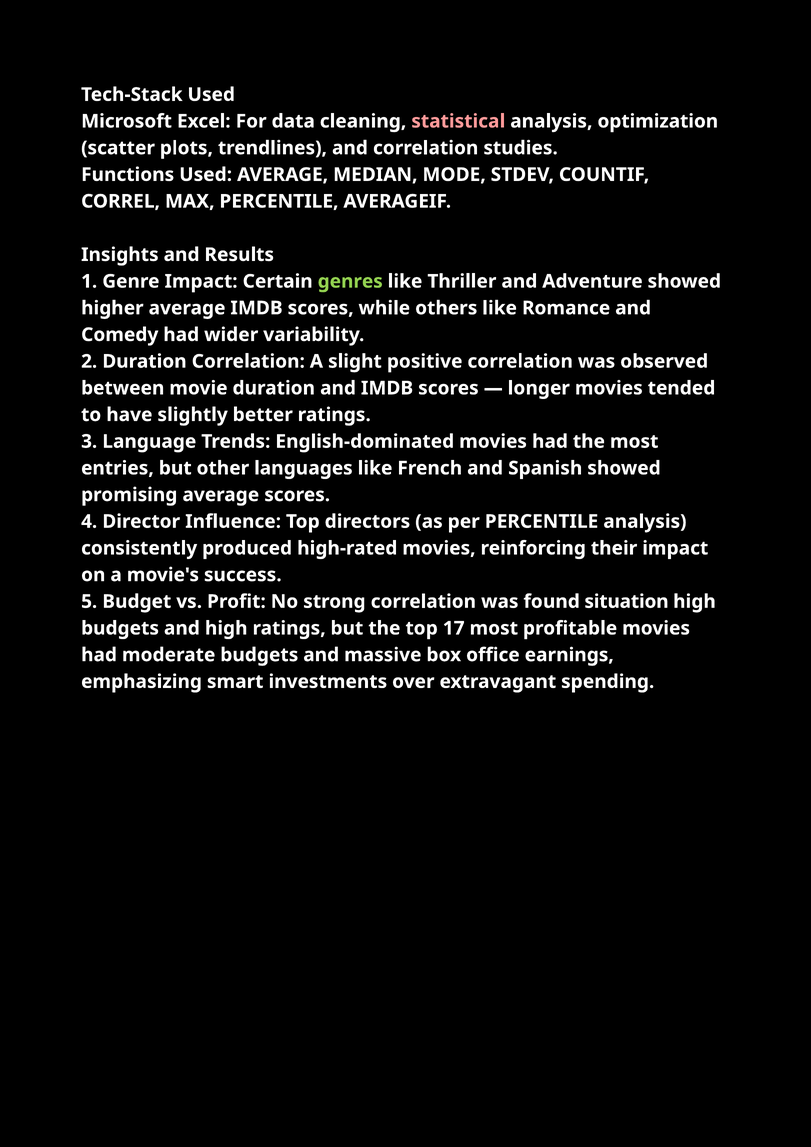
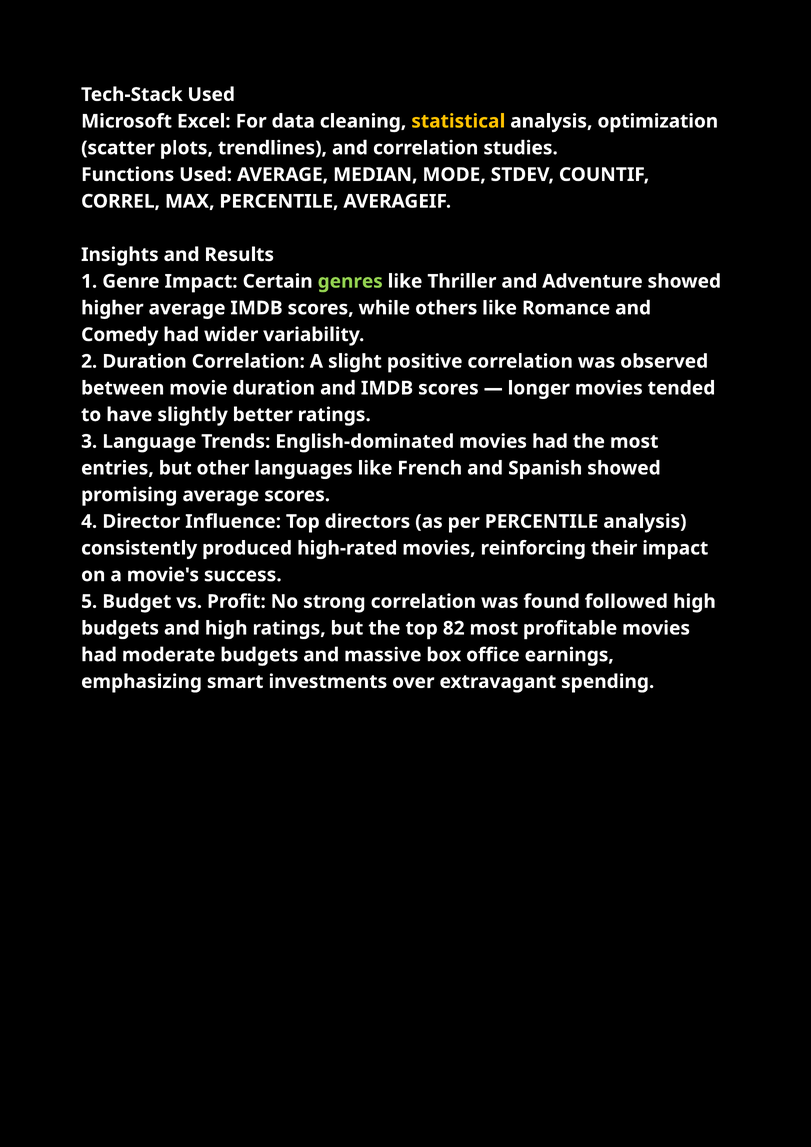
statistical colour: pink -> yellow (458, 121)
situation: situation -> followed (626, 602)
17: 17 -> 82 (454, 629)
